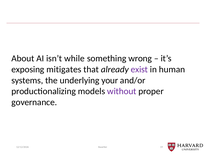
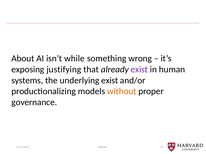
mitigates: mitigates -> justifying (64, 70)
underlying your: your -> exist (110, 81)
without colour: purple -> orange (122, 92)
